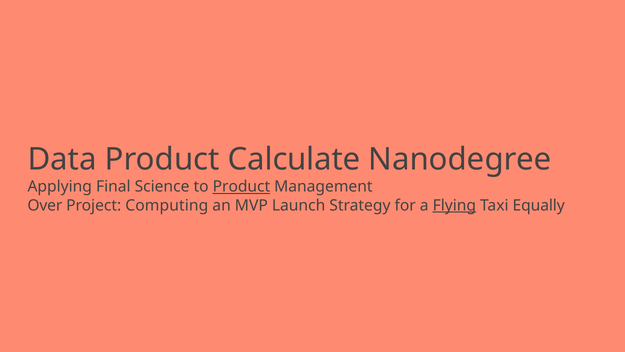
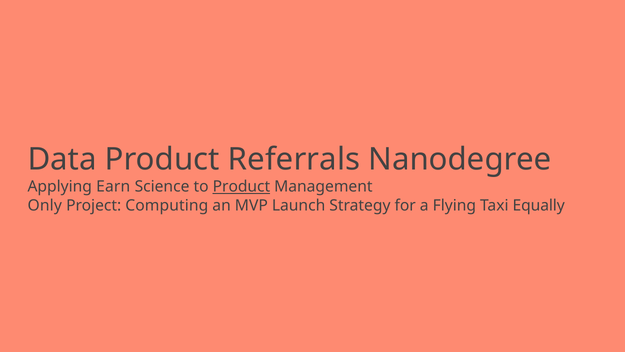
Calculate: Calculate -> Referrals (294, 159)
Final: Final -> Earn (113, 186)
Over: Over -> Only (45, 205)
Flying underline: present -> none (454, 205)
